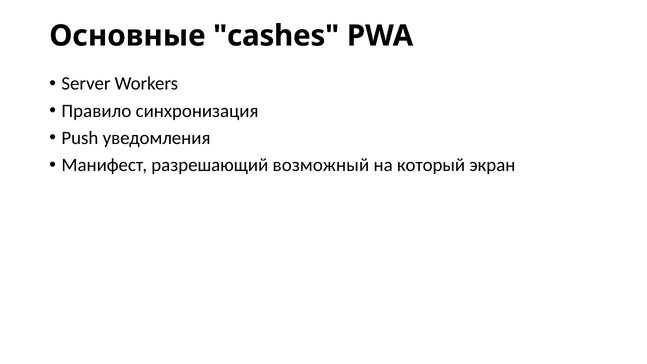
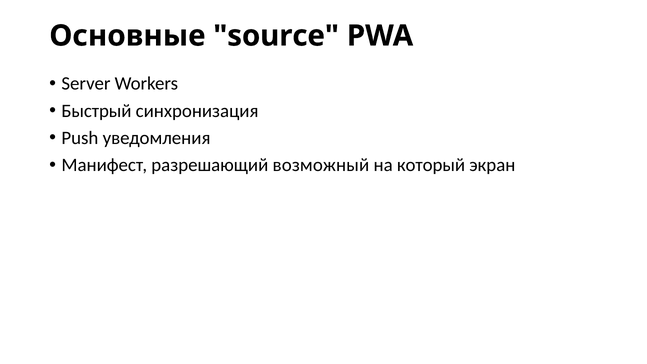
cashes: cashes -> source (276, 36)
Правило: Правило -> Быстрый (96, 111)
